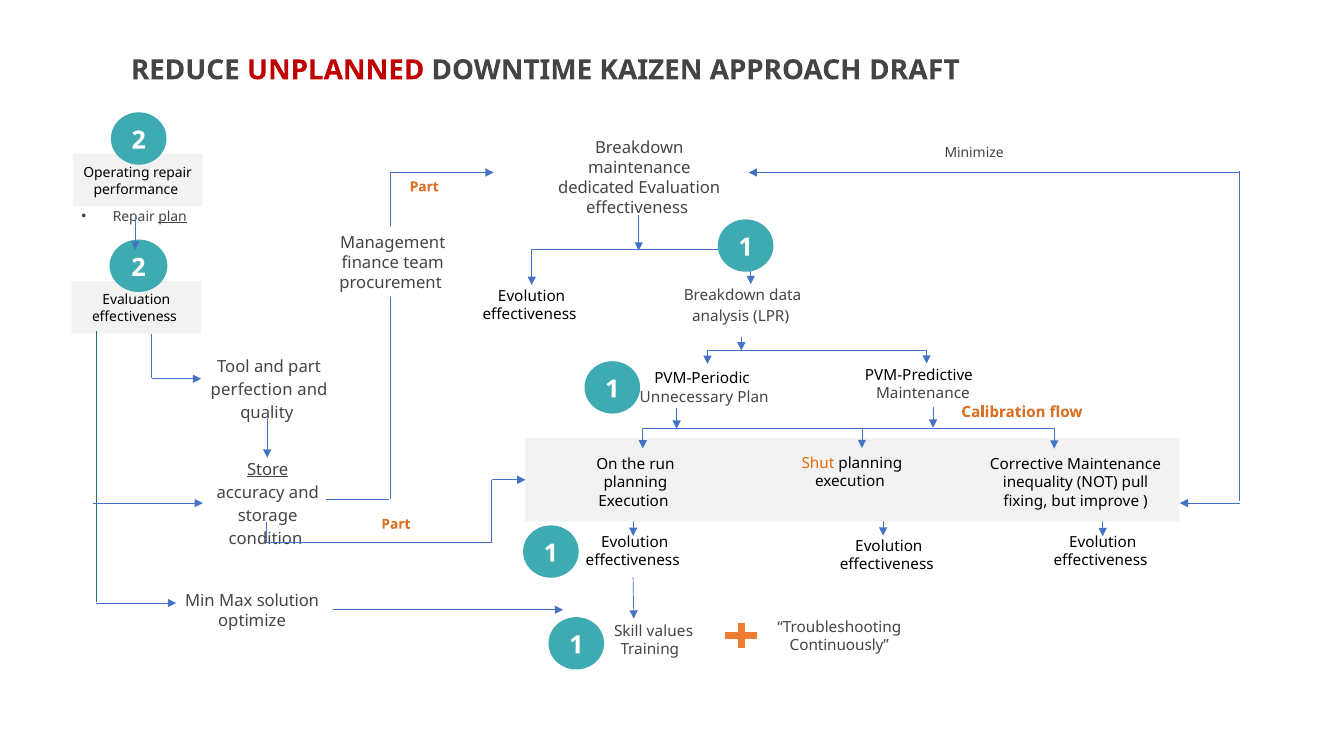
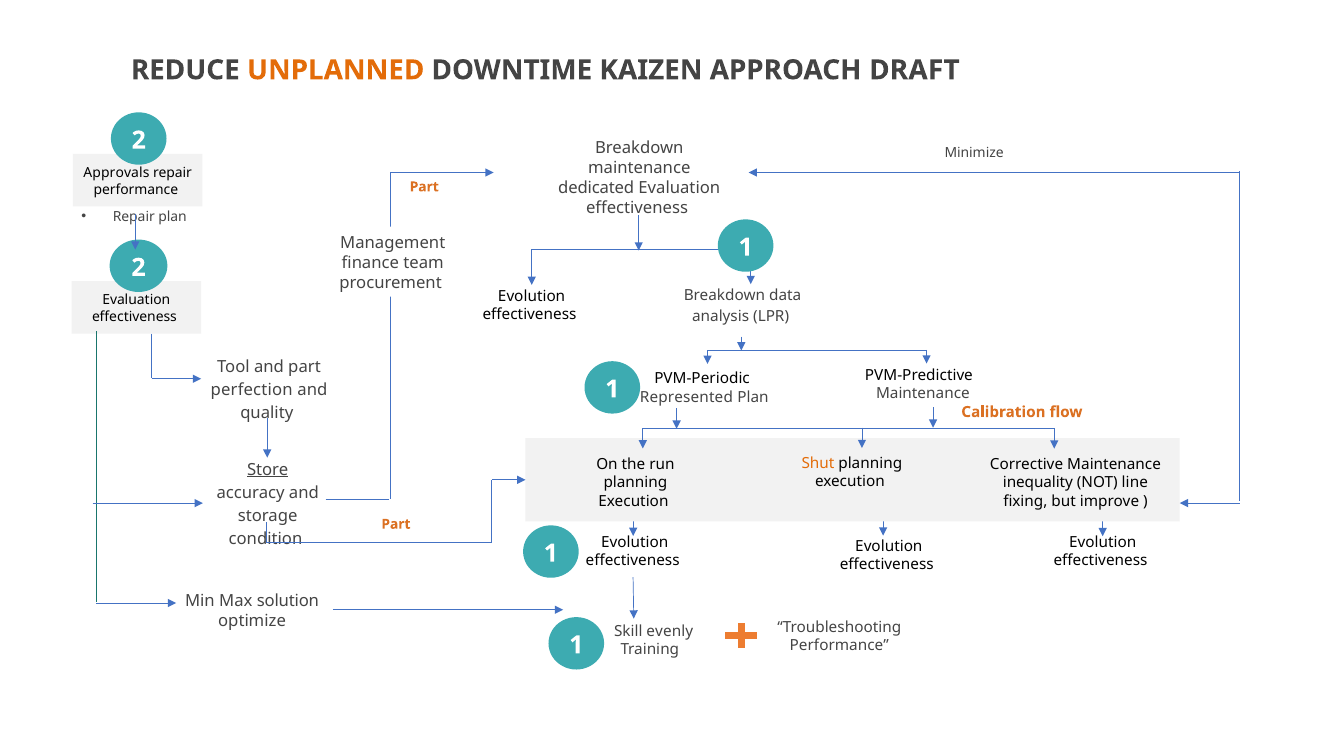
UNPLANNED colour: red -> orange (336, 70)
Operating: Operating -> Approvals (116, 173)
plan underline: present -> none (173, 217)
Unnecessary: Unnecessary -> Represented (686, 398)
pull: pull -> line (1135, 483)
values: values -> evenly (670, 632)
Continuously: Continuously -> Performance (839, 646)
